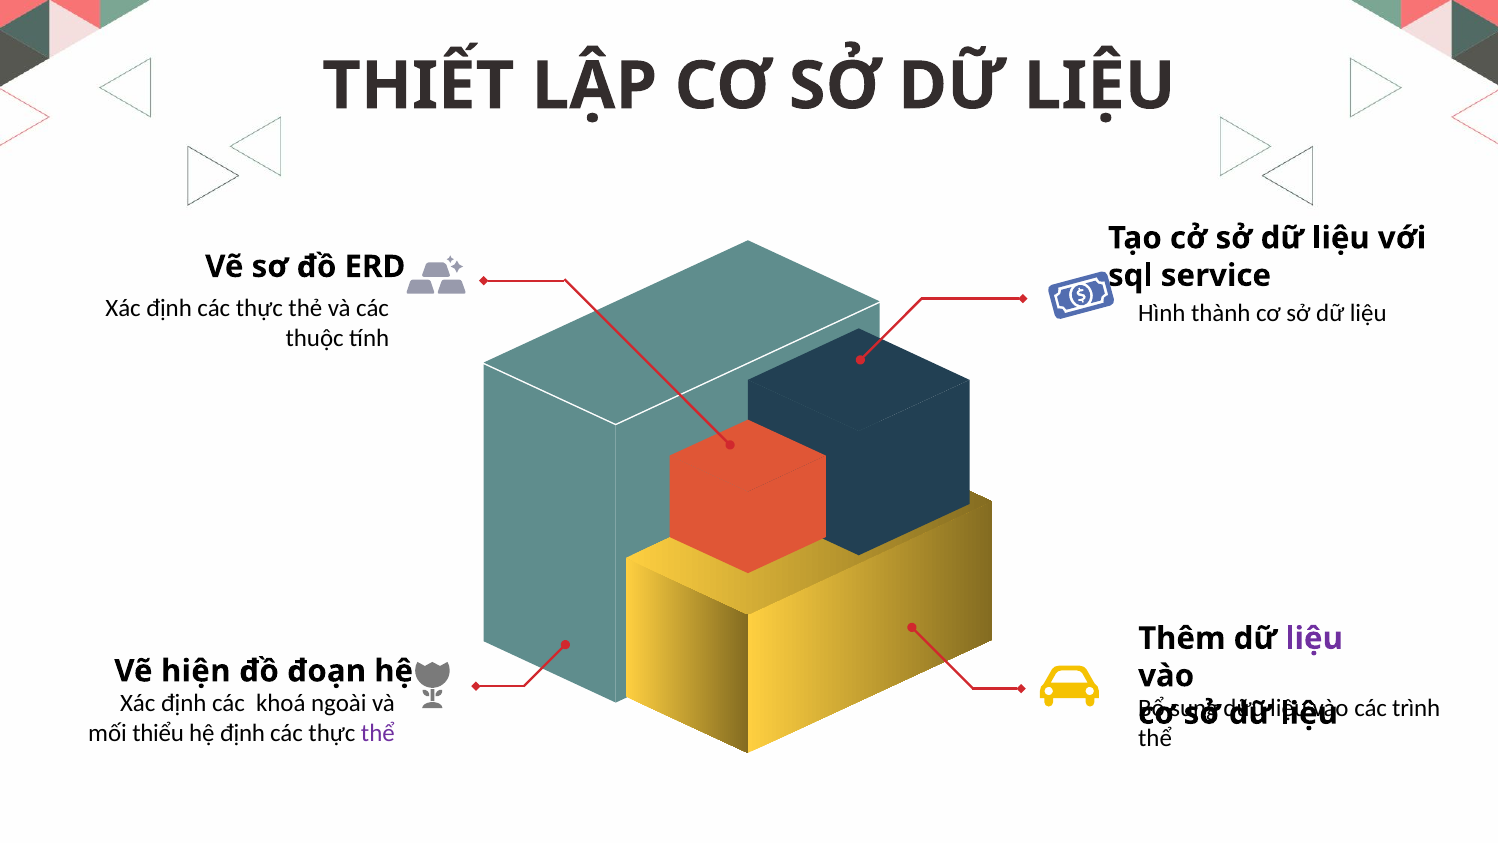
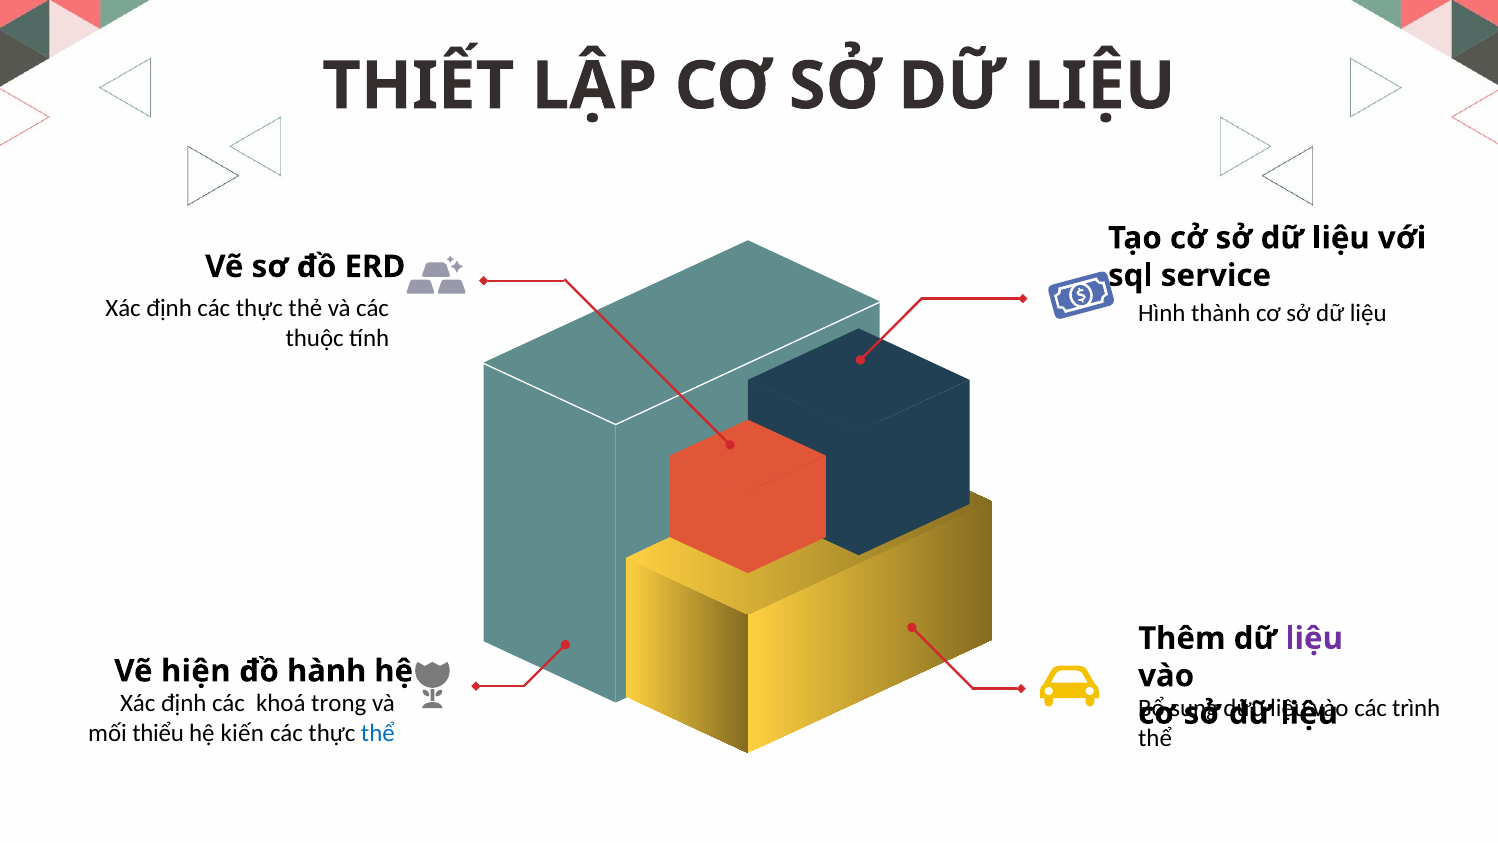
đoạn: đoạn -> hành (327, 671)
ngoài: ngoài -> trong (339, 703)
hệ định: định -> kiến (242, 733)
thể colour: purple -> blue (378, 733)
